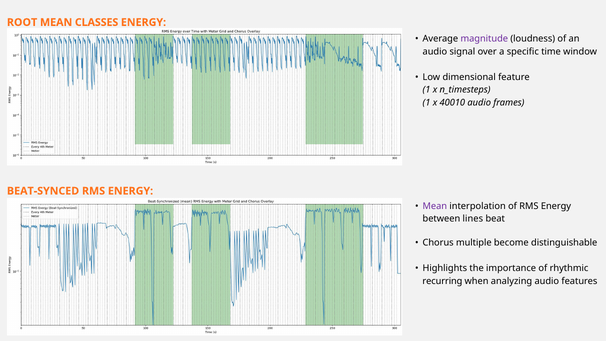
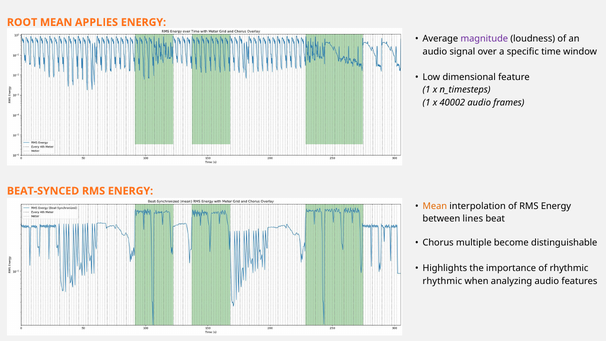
CLASSES: CLASSES -> APPLIES (96, 22)
40010: 40010 -> 40002 (452, 103)
Mean colour: purple -> orange (435, 206)
recurring: recurring -> rhythmic (442, 281)
